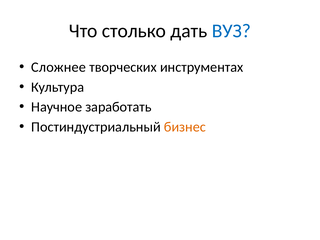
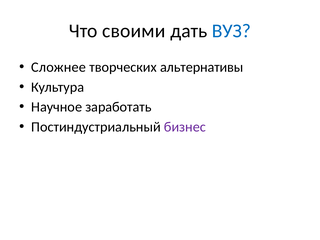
столько: столько -> своими (134, 31)
инструментах: инструментах -> альтернативы (202, 67)
бизнес colour: orange -> purple (185, 127)
